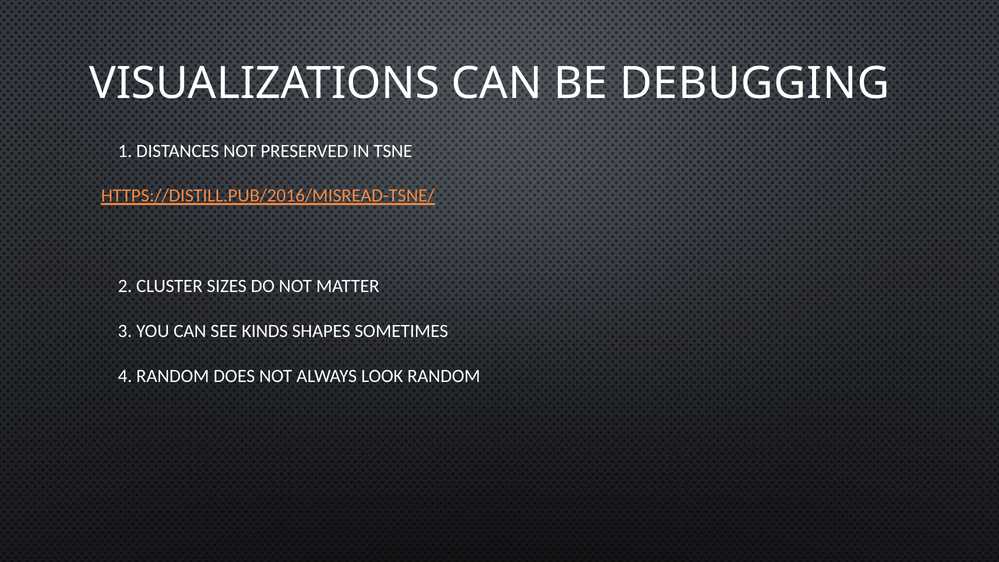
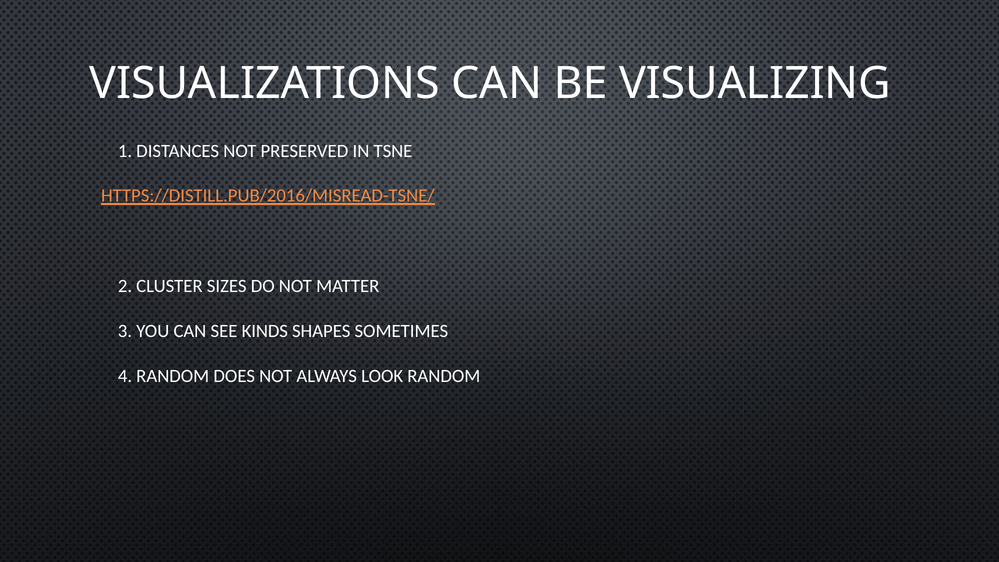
DEBUGGING: DEBUGGING -> VISUALIZING (755, 84)
